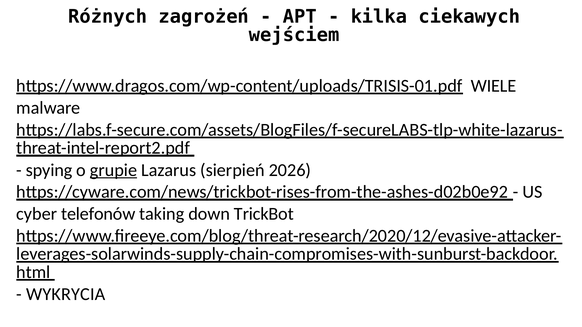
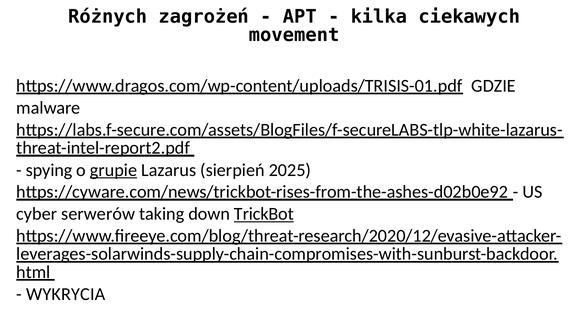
wejściem: wejściem -> movement (294, 35)
WIELE: WIELE -> GDZIE (494, 86)
2026: 2026 -> 2025 (290, 170)
telefonów: telefonów -> serwerów (98, 214)
TrickBot underline: none -> present (264, 214)
